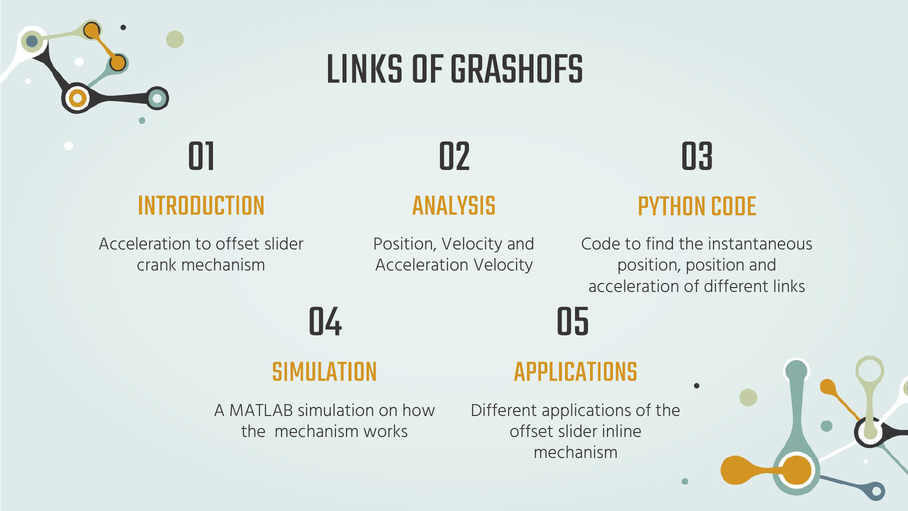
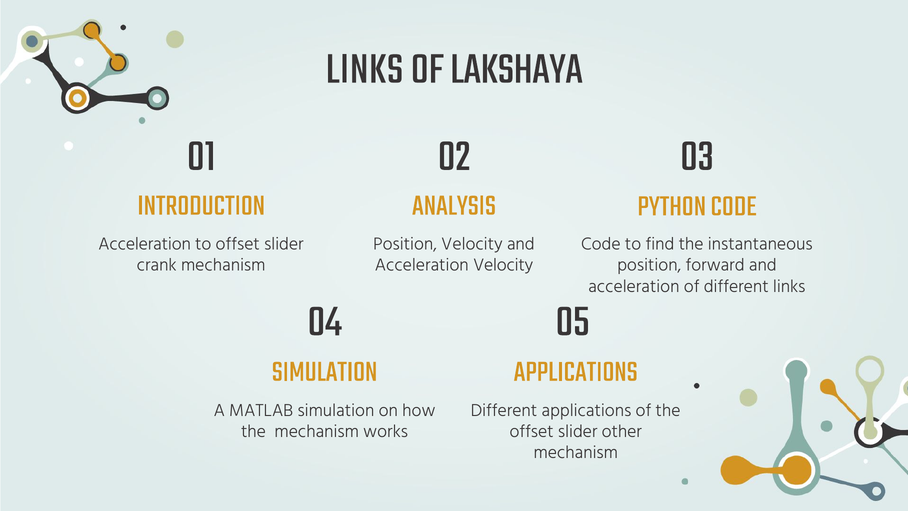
GRASHOFS: GRASHOFS -> LAKSHAYA (517, 68)
position position: position -> forward (715, 265)
inline: inline -> other (622, 431)
